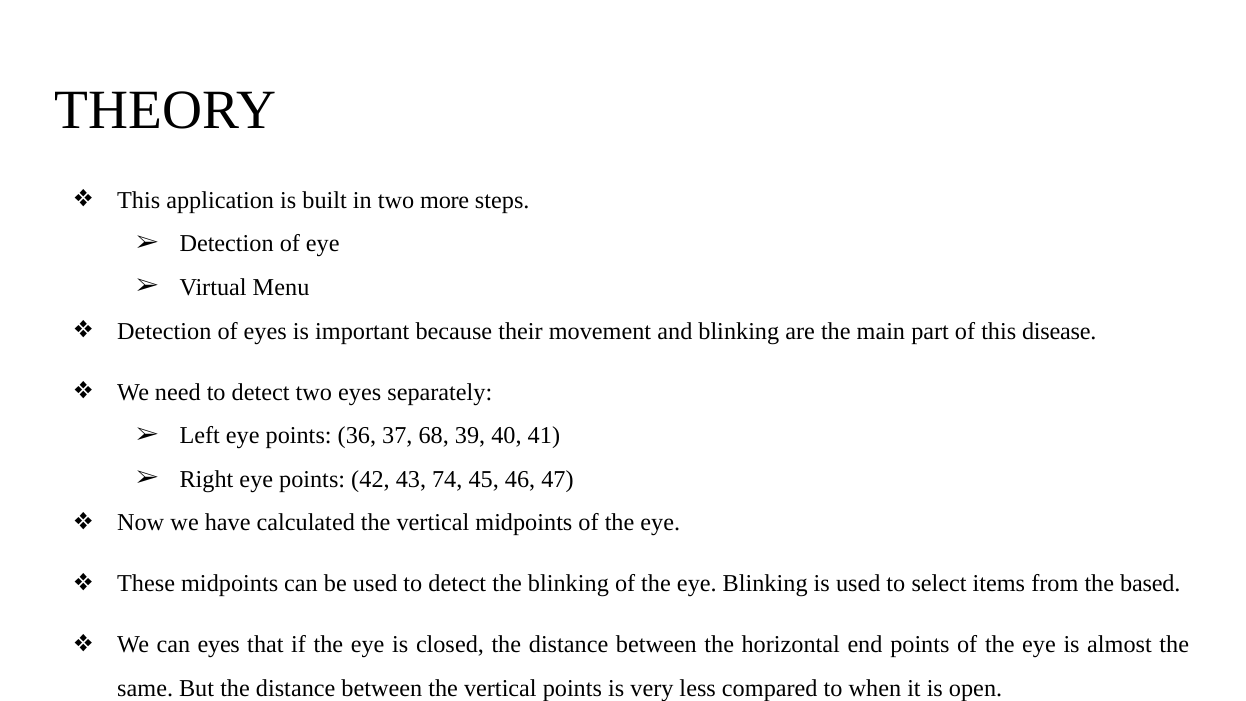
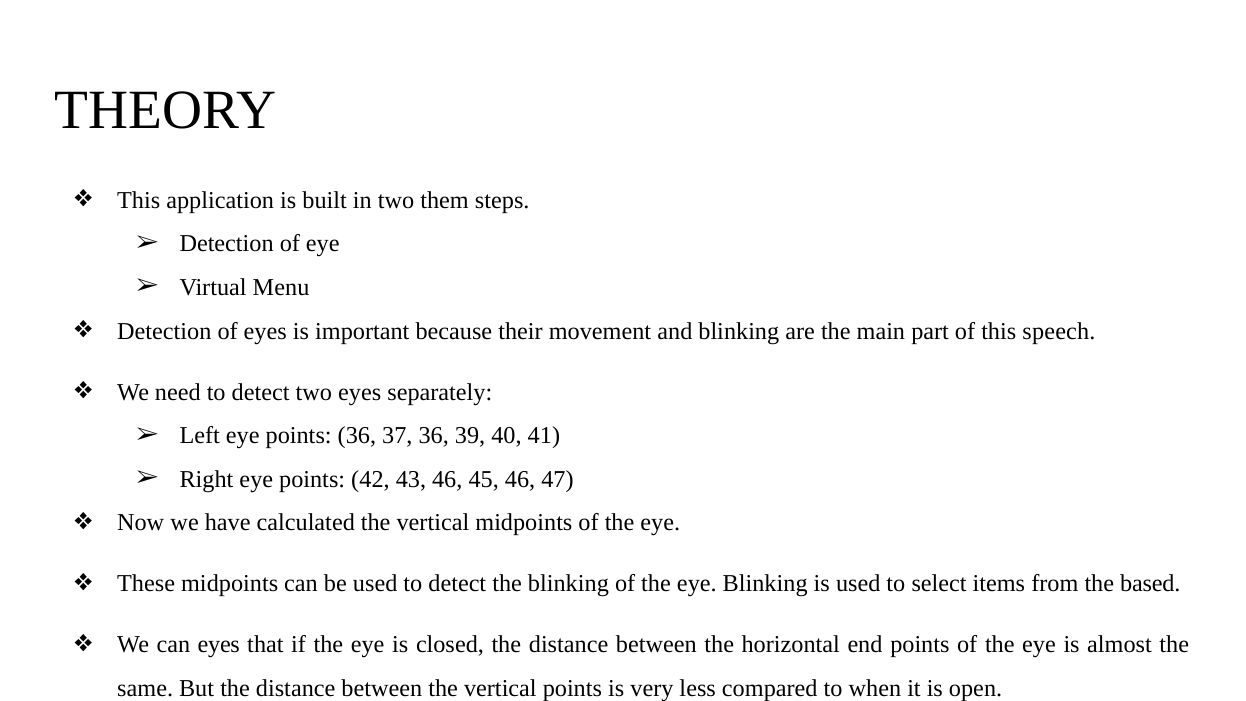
more: more -> them (445, 200)
disease: disease -> speech (1059, 331)
37 68: 68 -> 36 (434, 436)
43 74: 74 -> 46 (447, 479)
